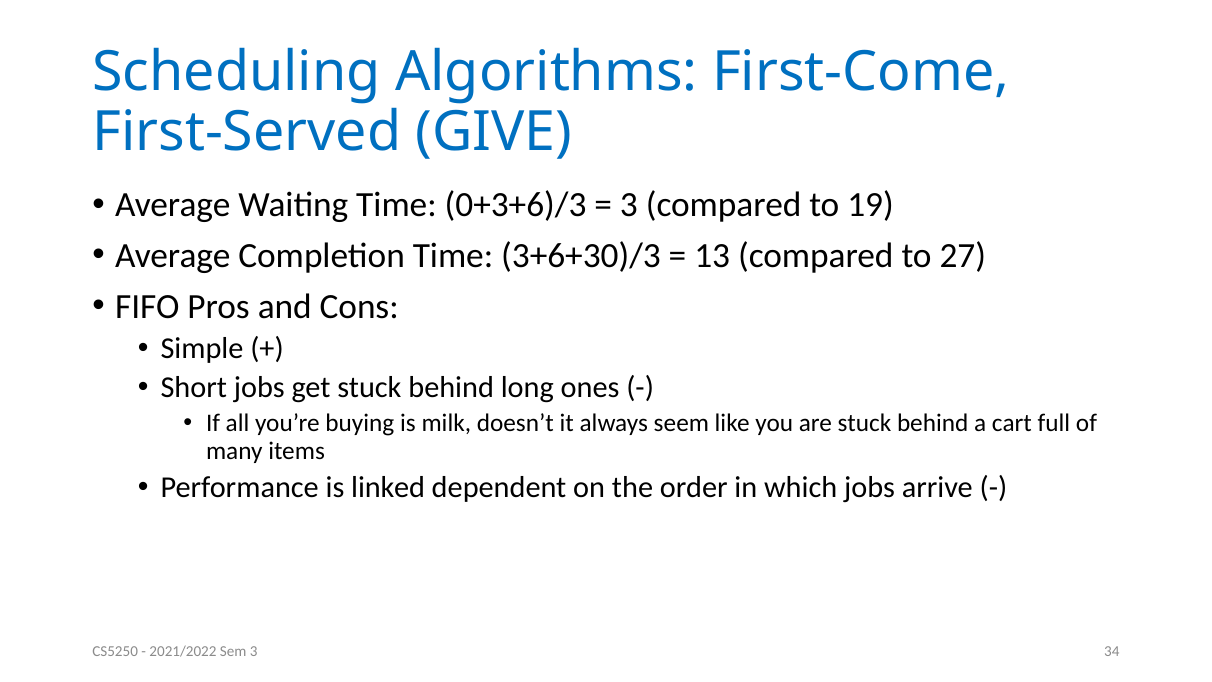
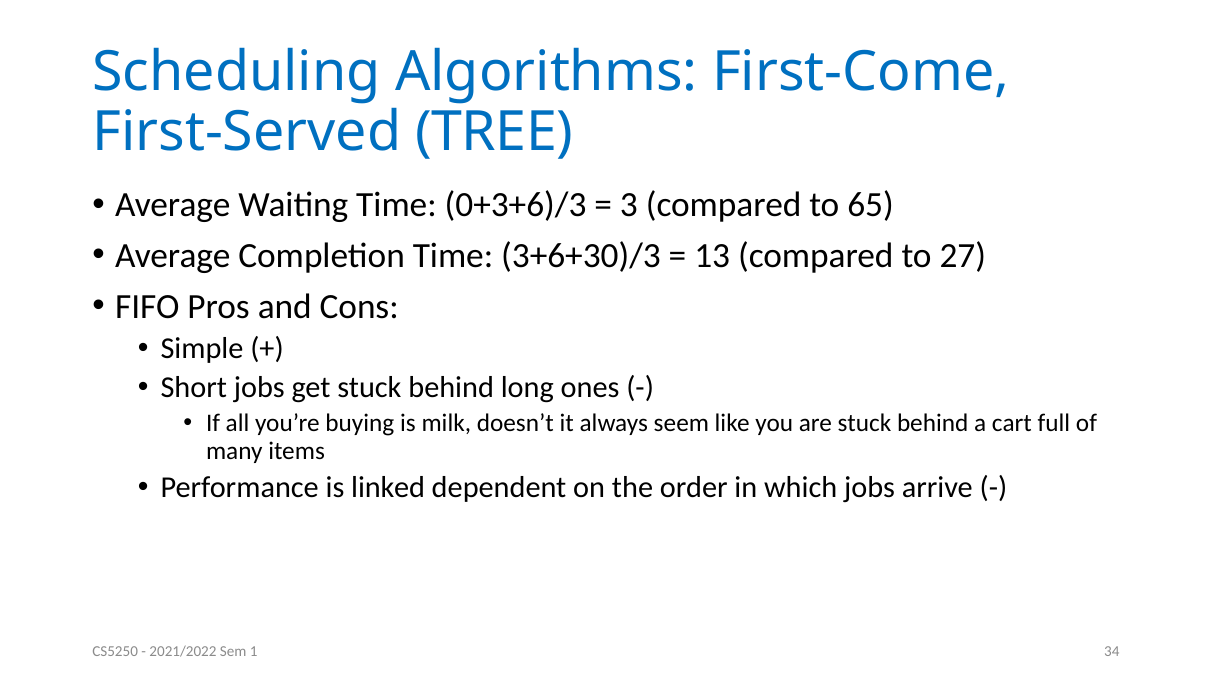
GIVE: GIVE -> TREE (494, 132)
19: 19 -> 65 (871, 205)
Sem 3: 3 -> 1 (254, 651)
